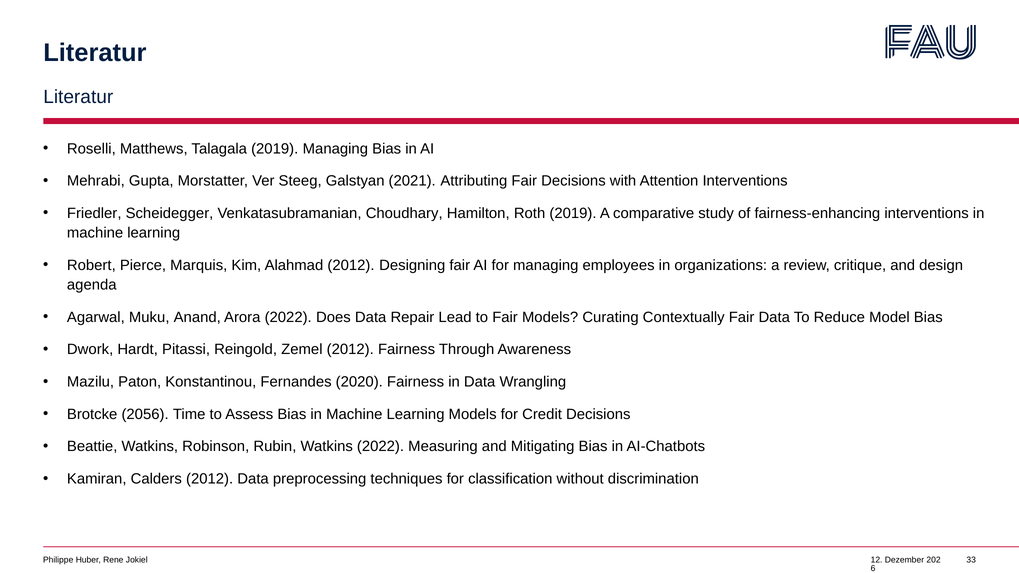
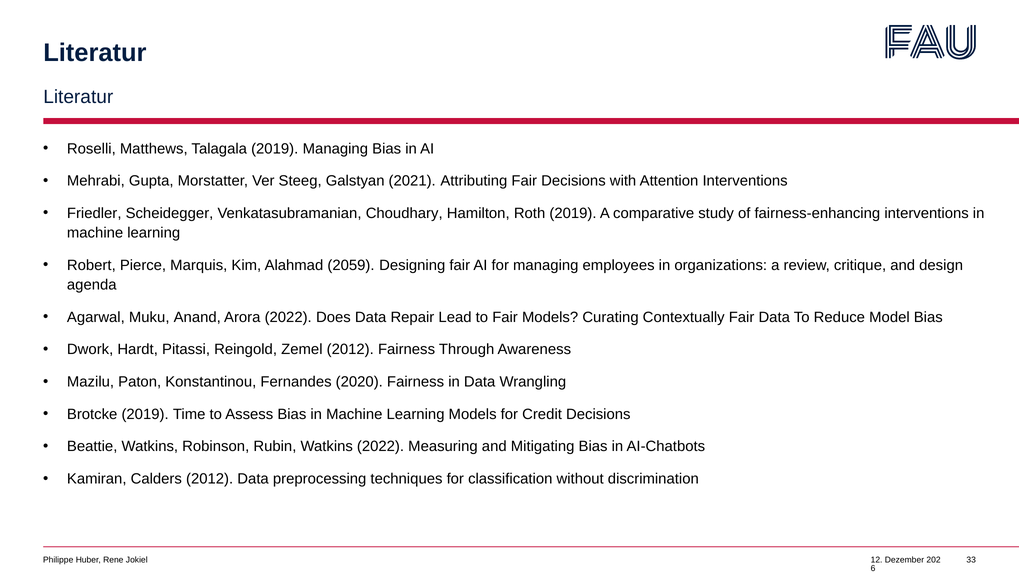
Alahmad 2012: 2012 -> 2059 (351, 265)
Brotcke 2056: 2056 -> 2019 (145, 414)
